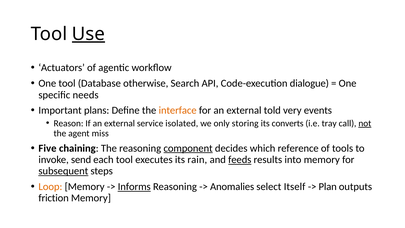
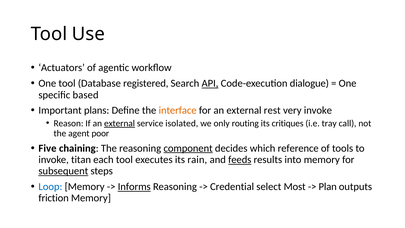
Use underline: present -> none (88, 34)
otherwise: otherwise -> registered (146, 83)
API underline: none -> present (210, 83)
needs: needs -> based (86, 95)
told: told -> rest (272, 110)
very events: events -> invoke (318, 110)
external underline: none -> present (119, 123)
storing: storing -> routing (245, 123)
converts: converts -> critiques (288, 123)
not underline: present -> none (365, 123)
miss: miss -> poor (100, 133)
send: send -> titan (81, 160)
Loop colour: orange -> blue (50, 187)
Anomalies: Anomalies -> Credential (232, 187)
Itself: Itself -> Most (295, 187)
